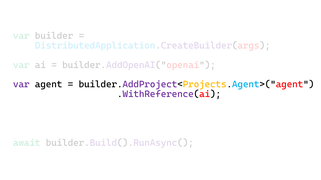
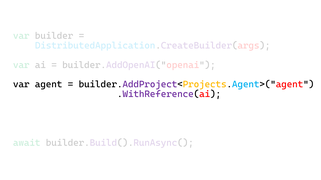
var colour: purple -> black (21, 85)
